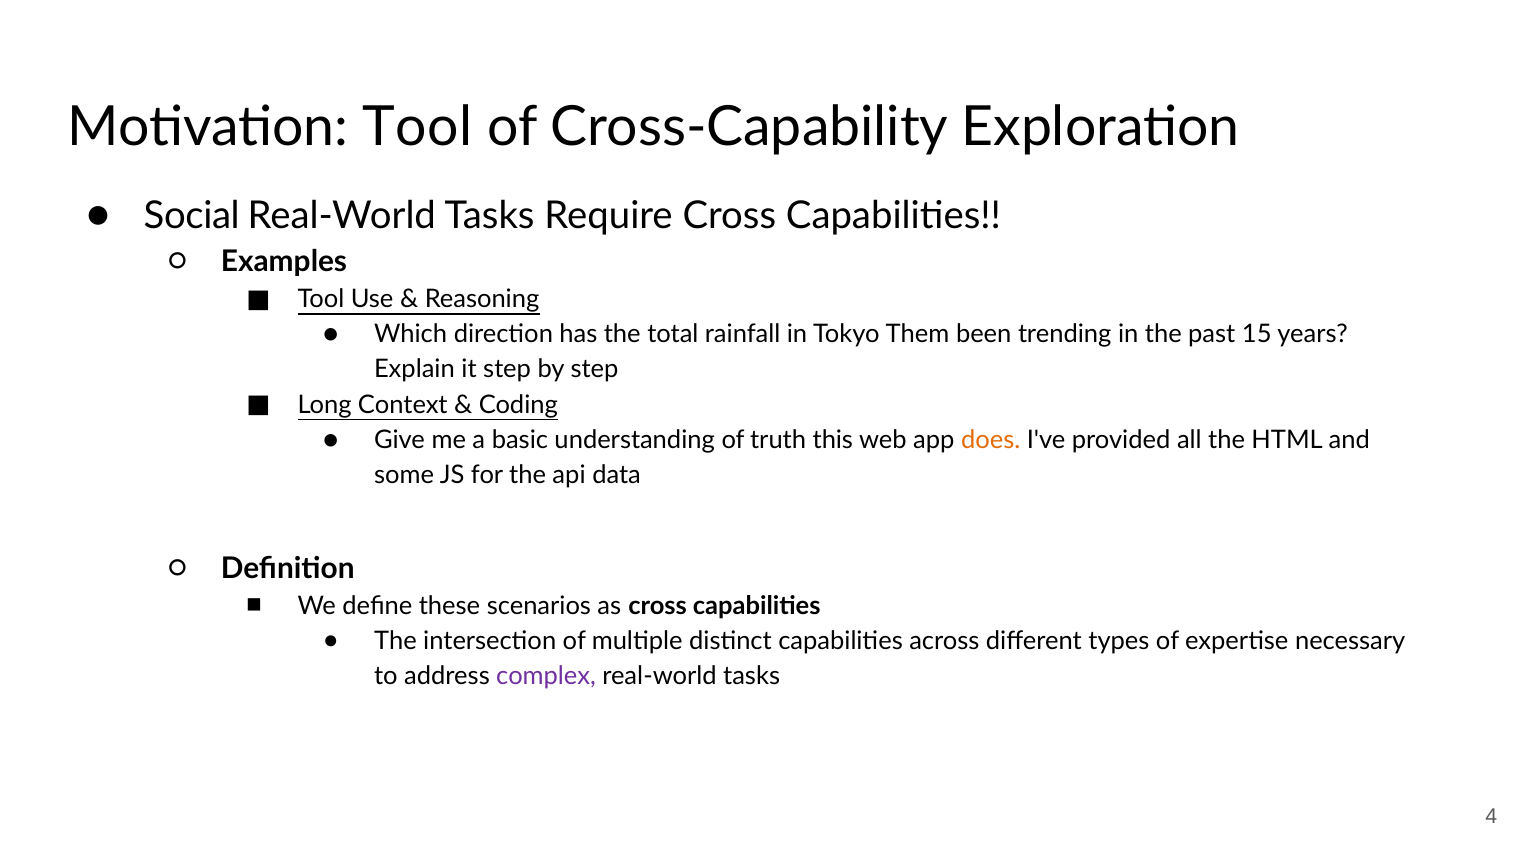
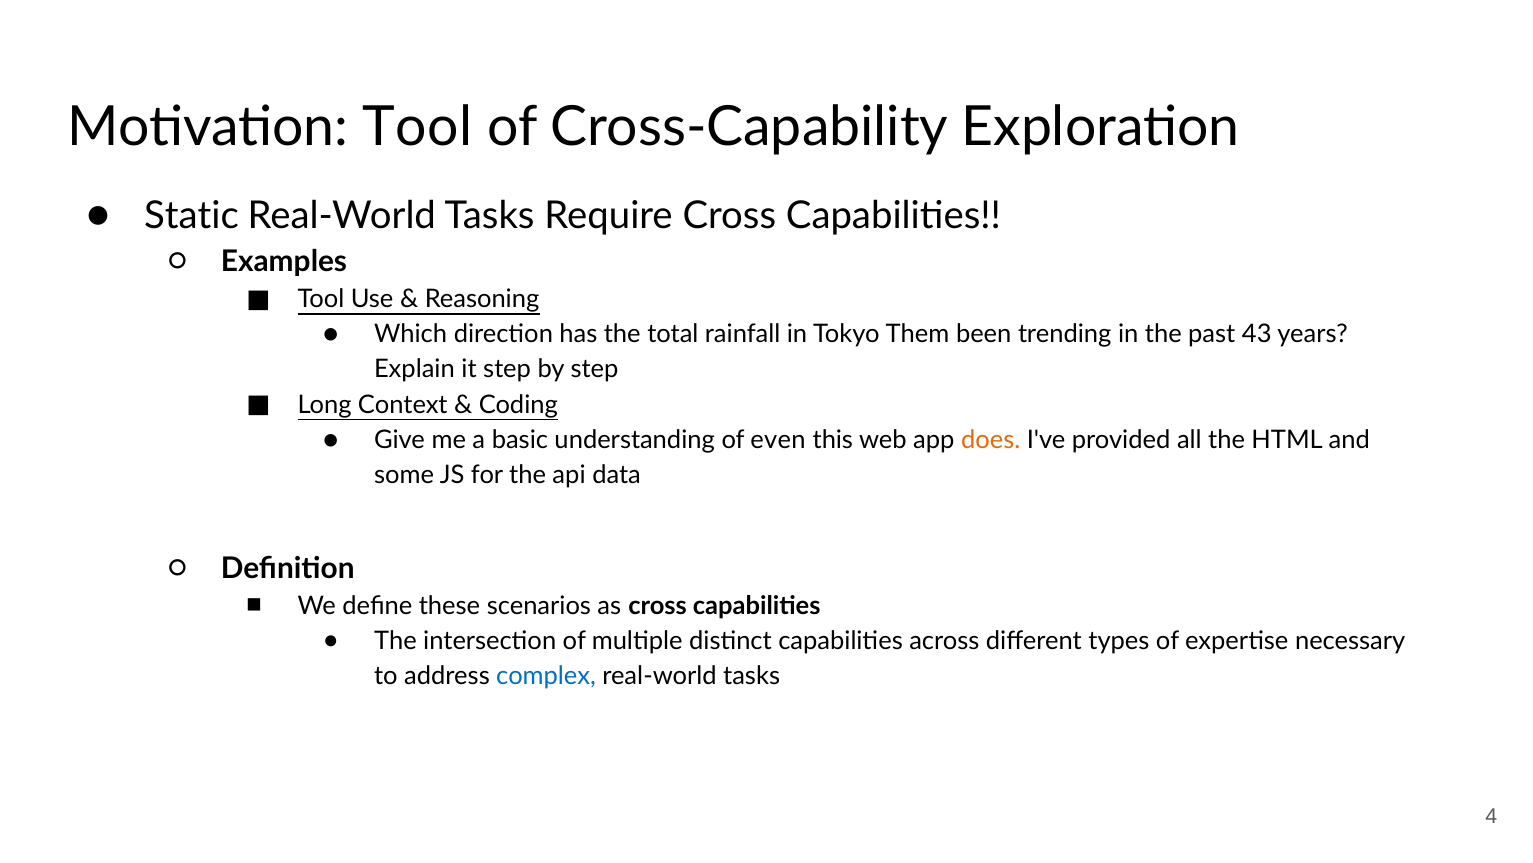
Social: Social -> Static (192, 216)
15: 15 -> 43 (1257, 334)
truth: truth -> even (778, 440)
complex colour: purple -> blue (546, 676)
